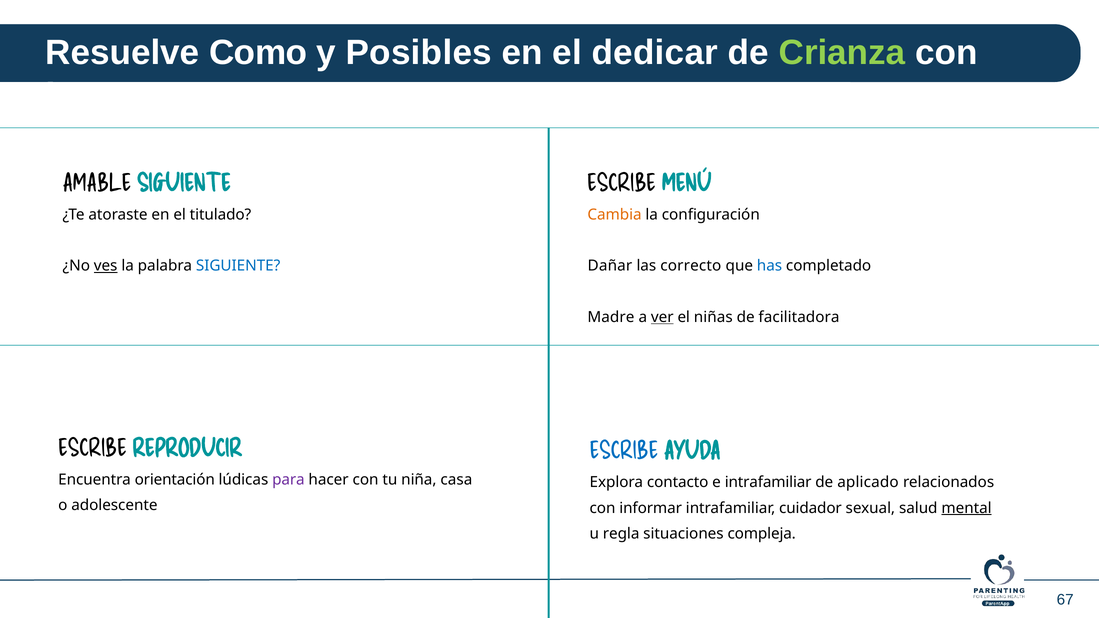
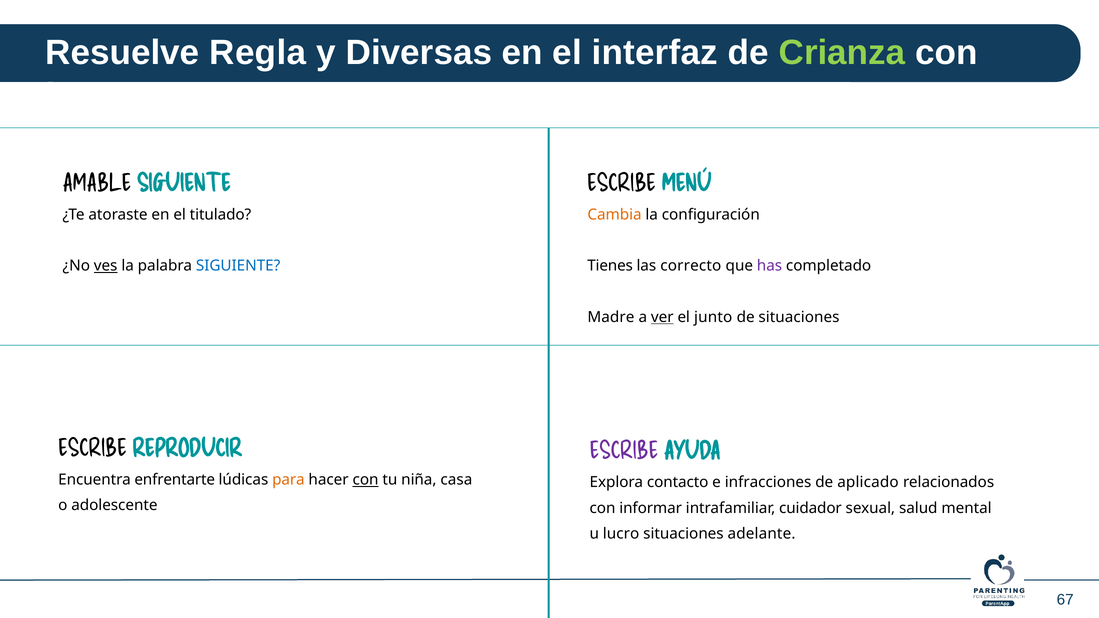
Como: Como -> Regla (258, 53)
Posibles: Posibles -> Diversas (419, 53)
dedicar: dedicar -> interfaz (655, 53)
Dañar: Dañar -> Tienes (610, 266)
has colour: blue -> purple (769, 266)
niñas: niñas -> junto (713, 317)
de facilitadora: facilitadora -> situaciones (799, 317)
ESCRIBE colour: blue -> purple (624, 451)
orientación: orientación -> enfrentarte (175, 480)
para colour: purple -> orange (288, 480)
con underline: none -> present (366, 480)
e intrafamiliar: intrafamiliar -> infracciones (768, 483)
mental underline: present -> none (967, 508)
regla: regla -> lucro (621, 534)
compleja: compleja -> adelante (762, 534)
